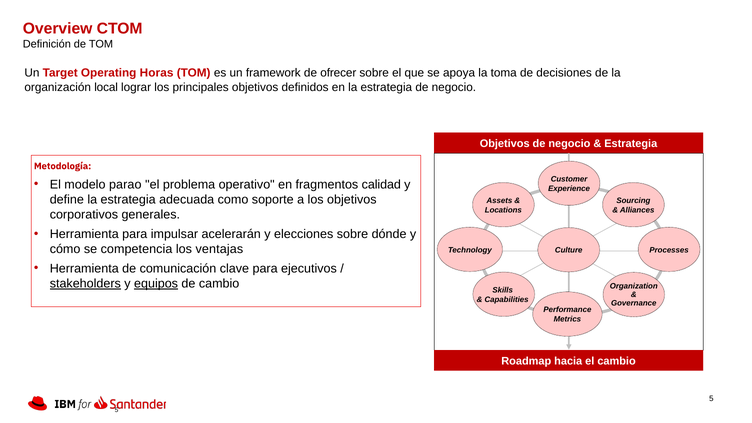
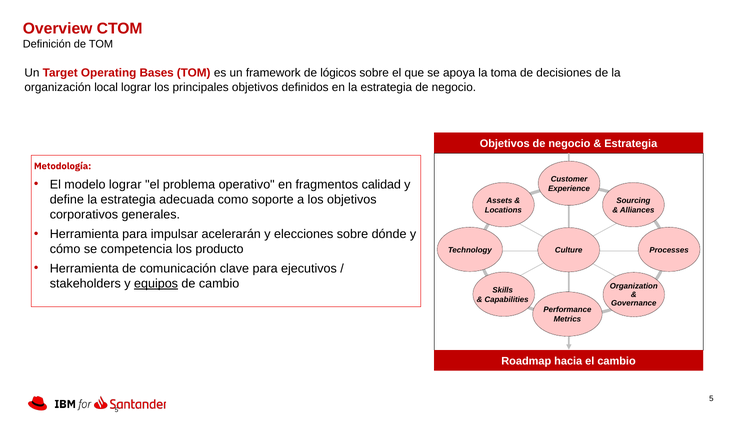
Horas: Horas -> Bases (157, 73)
ofrecer: ofrecer -> lógicos (338, 73)
modelo parao: parao -> lograr (125, 185)
ventajas: ventajas -> producto (219, 249)
stakeholders underline: present -> none (85, 284)
